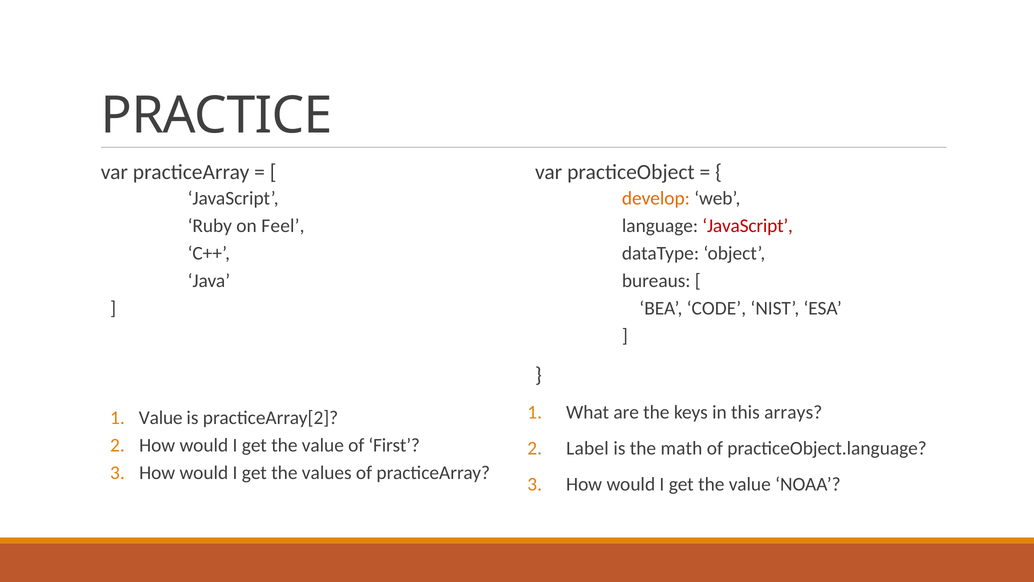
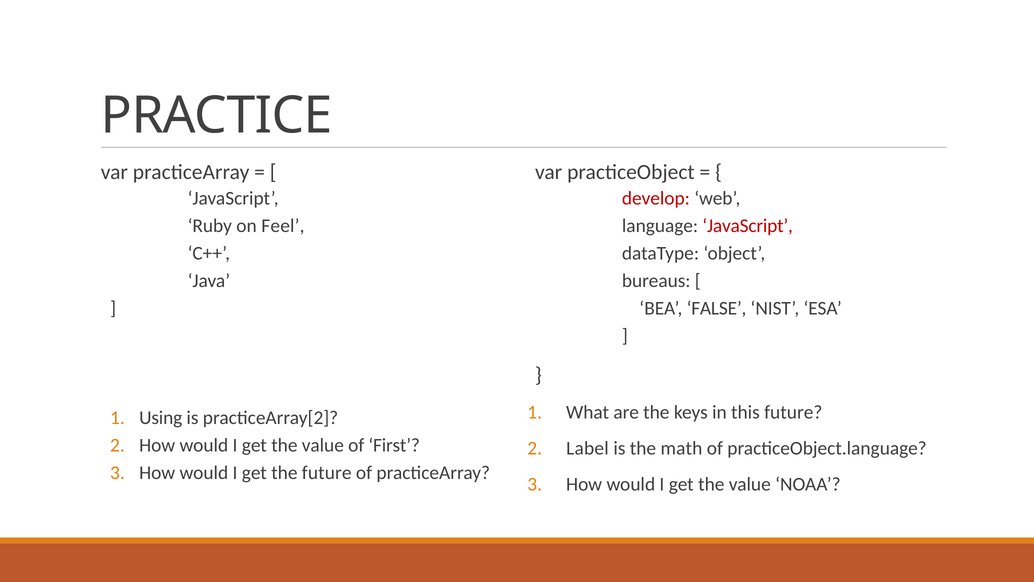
develop colour: orange -> red (656, 198)
CODE: CODE -> FALSE (717, 308)
this arrays: arrays -> future (793, 412)
Value: Value -> Using (161, 418)
the values: values -> future (327, 472)
